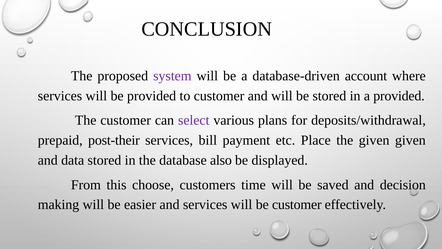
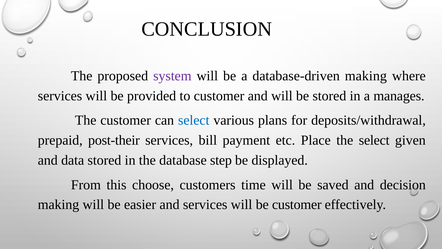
database-driven account: account -> making (366, 76)
a provided: provided -> manages (399, 96)
select colour: purple -> blue (194, 120)
the given: given -> select (374, 140)
also: also -> step (221, 160)
